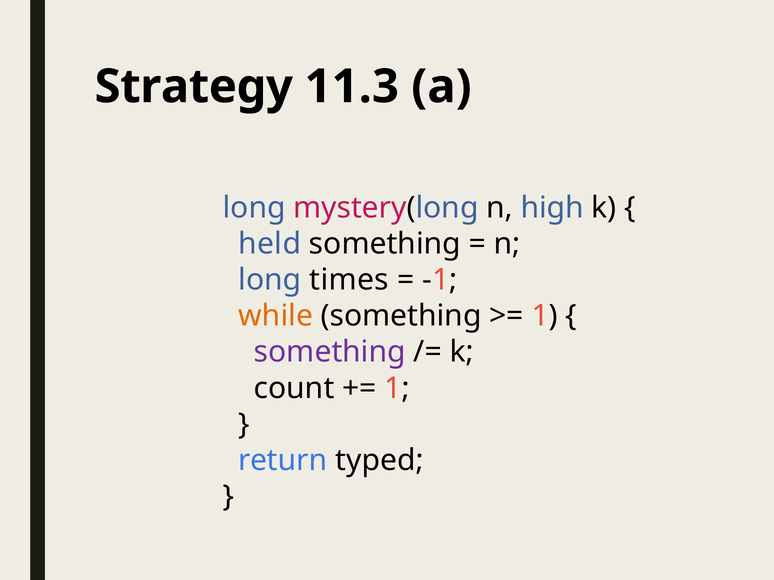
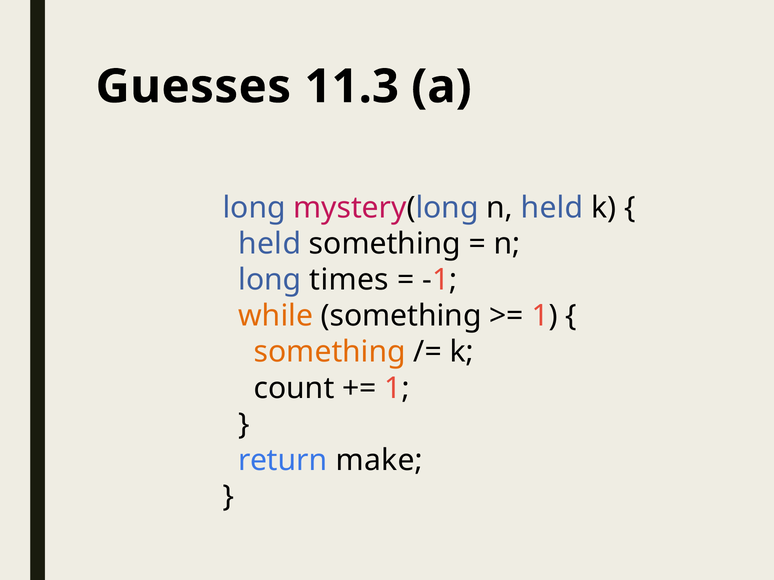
Strategy: Strategy -> Guesses (193, 87)
n high: high -> held (552, 208)
something colour: purple -> orange (330, 352)
typed: typed -> make (379, 461)
